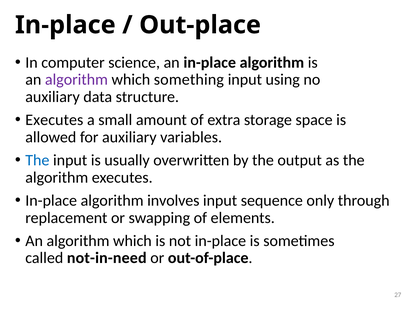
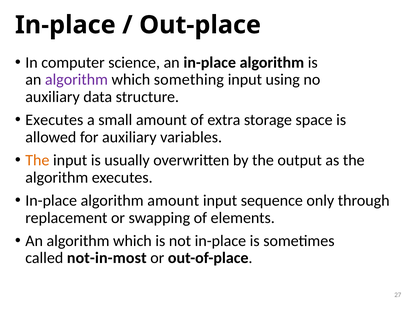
The colour: blue -> orange (37, 160)
algorithm involves: involves -> amount (173, 200)
not-in-need: not-in-need -> not-in-most (107, 258)
